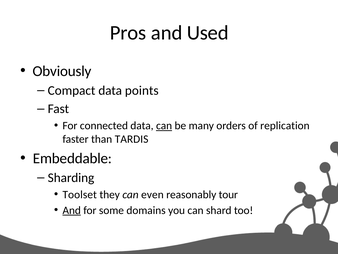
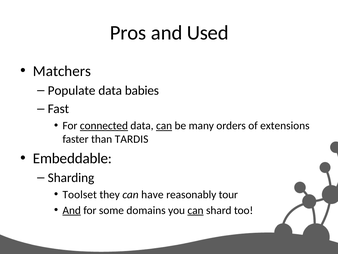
Obviously: Obviously -> Matchers (62, 71)
Compact: Compact -> Populate (72, 90)
points: points -> babies (142, 90)
connected underline: none -> present (104, 125)
replication: replication -> extensions (285, 125)
even: even -> have (152, 194)
can underline: none -> present (196, 210)
